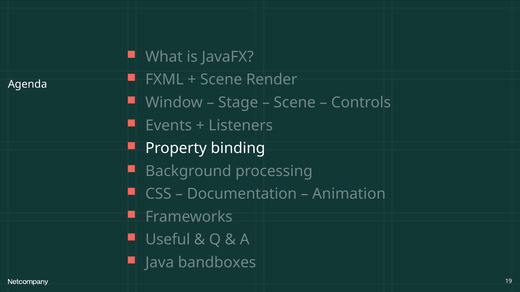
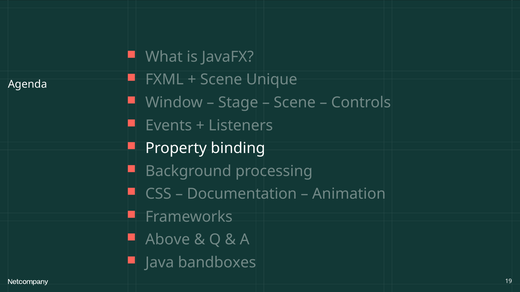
Render: Render -> Unique (272, 80)
Useful: Useful -> Above (168, 240)
